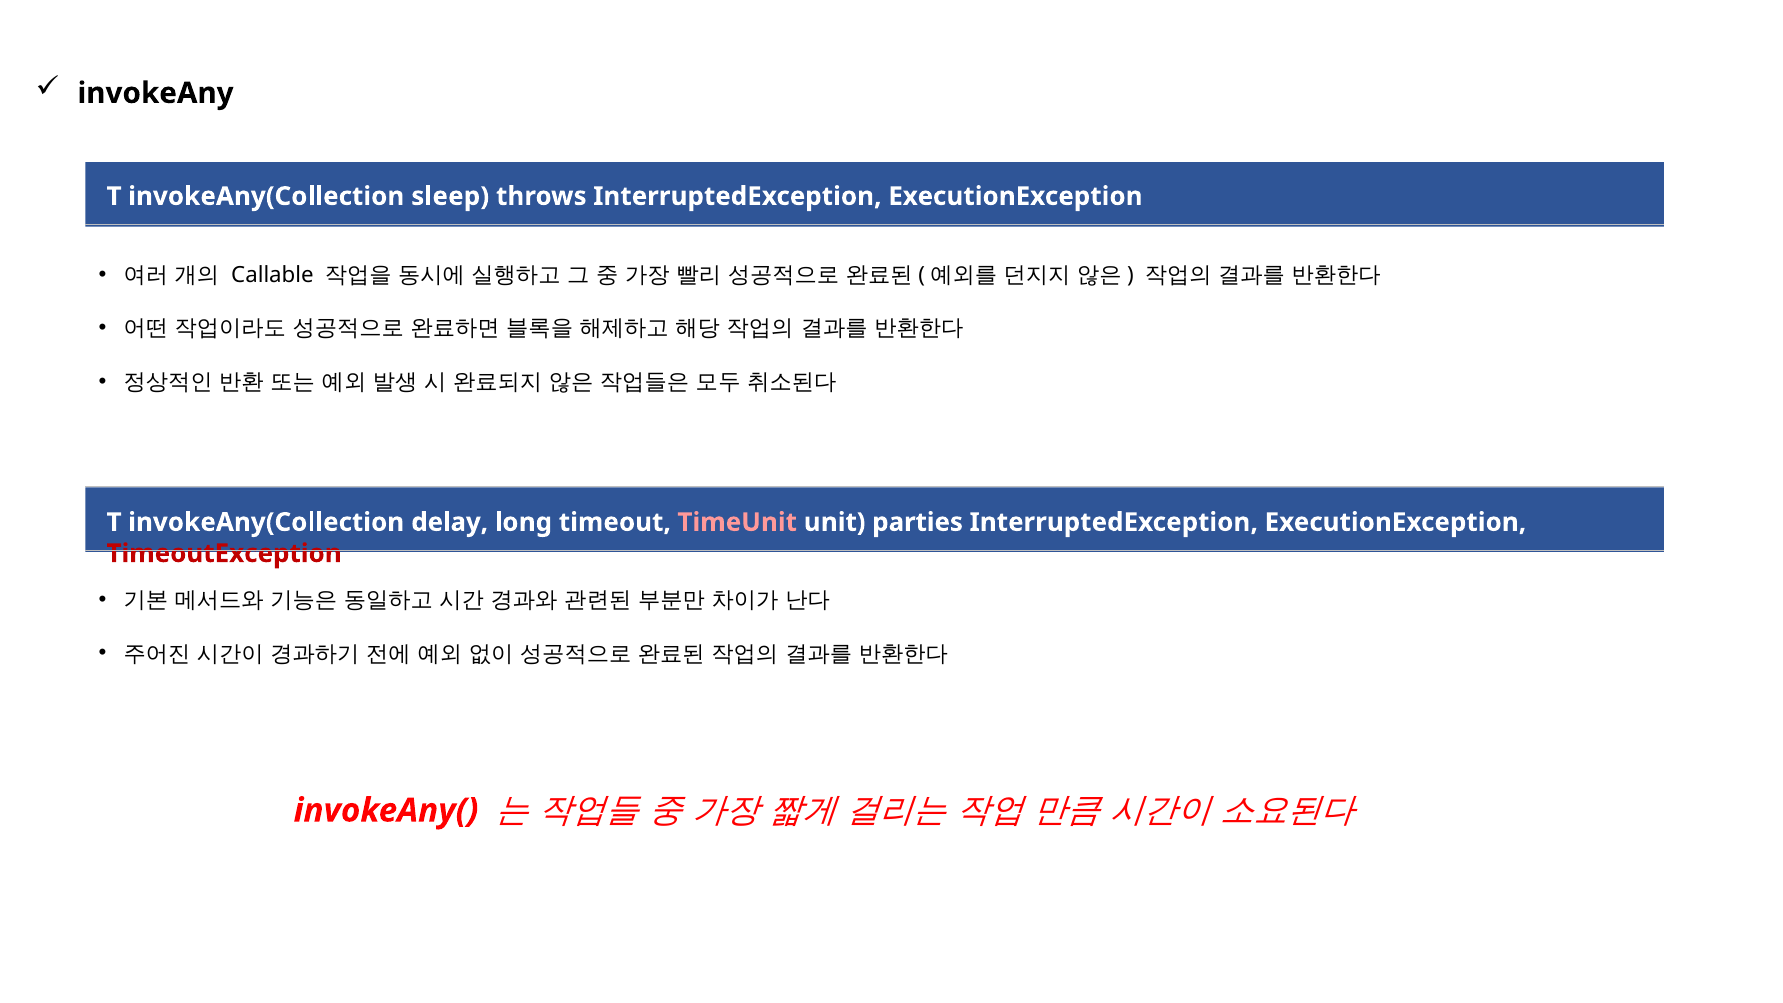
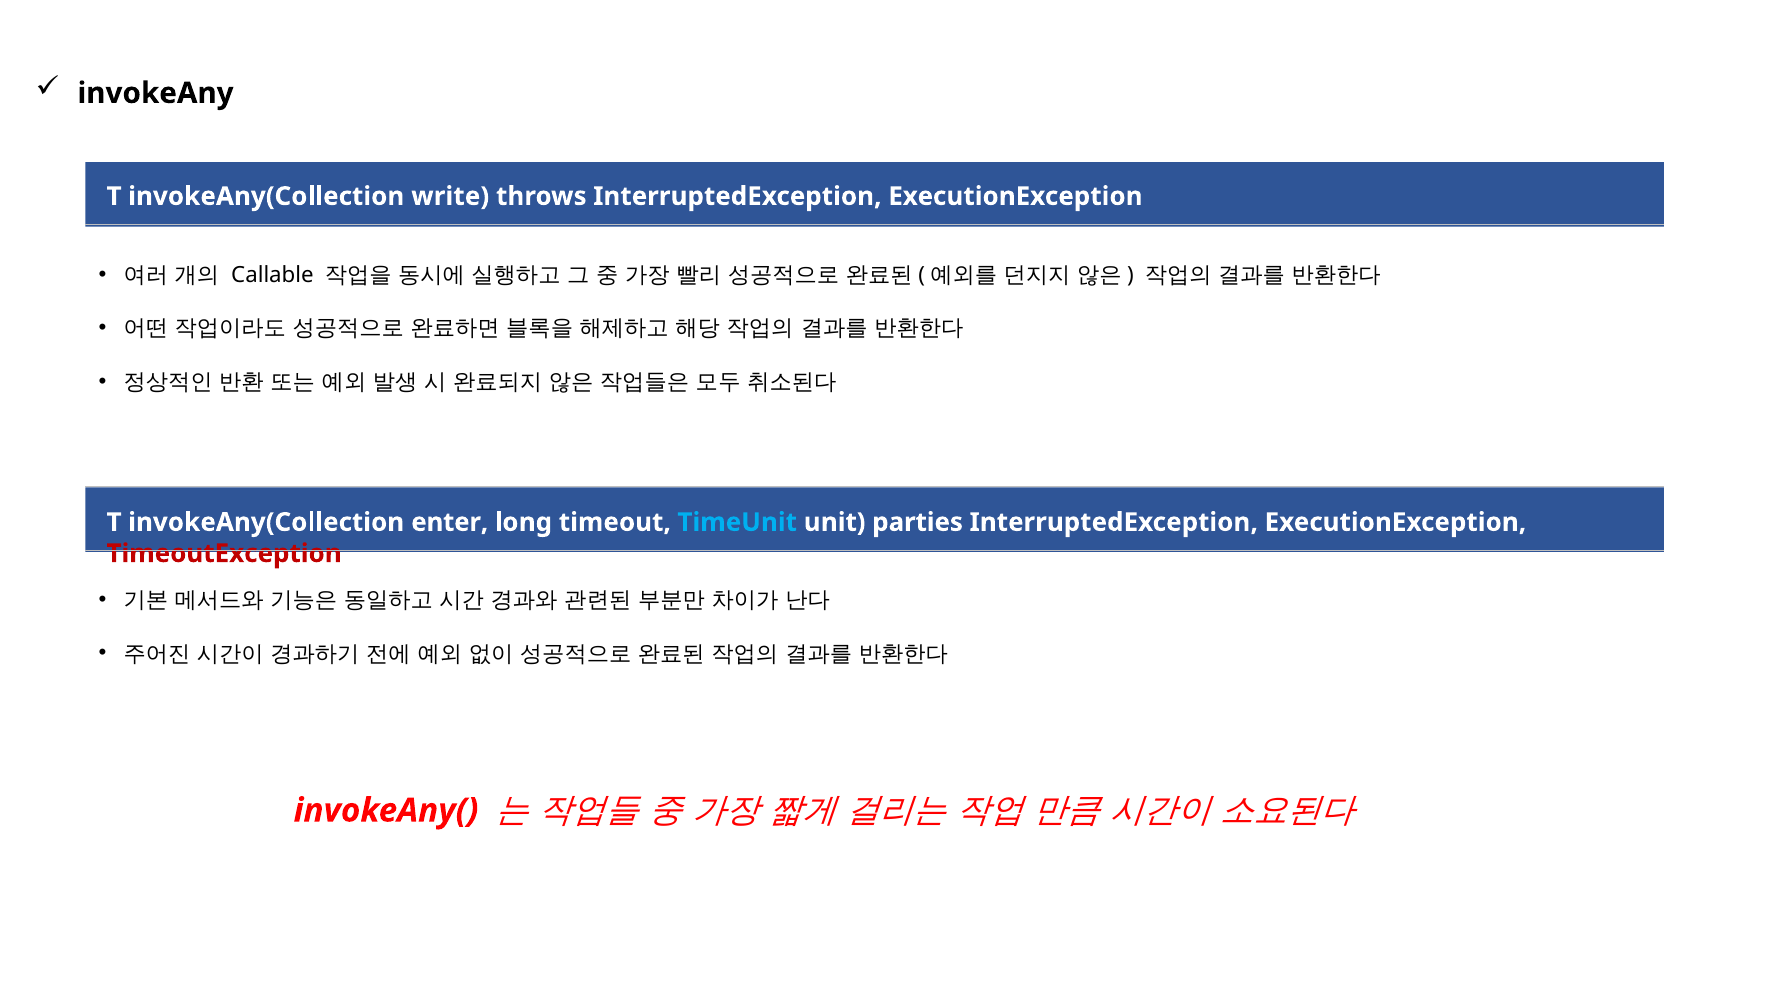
sleep: sleep -> write (450, 196)
delay: delay -> enter (450, 522)
TimeUnit colour: pink -> light blue (737, 522)
